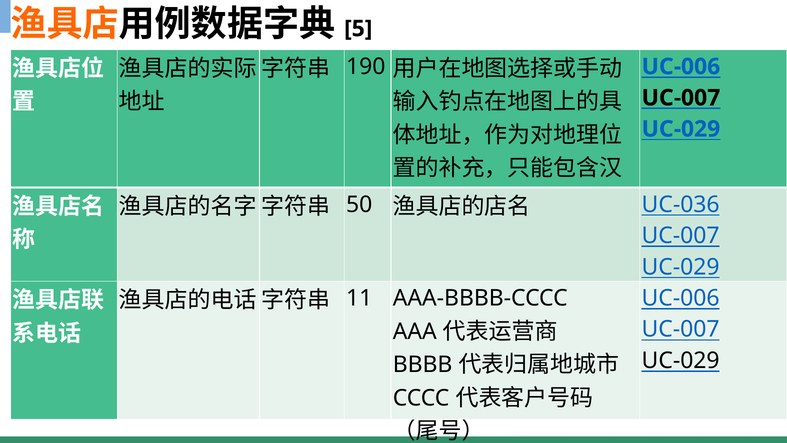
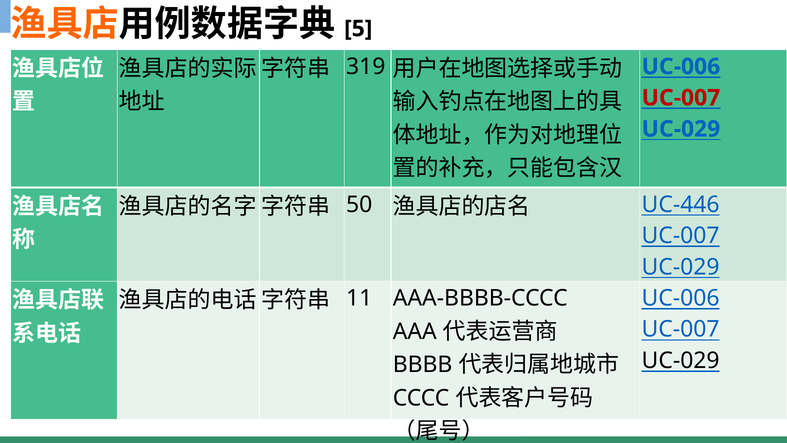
190: 190 -> 319 (366, 67)
UC-007 colour: black -> red (681, 98)
UC-036: UC-036 -> UC-446 (681, 204)
